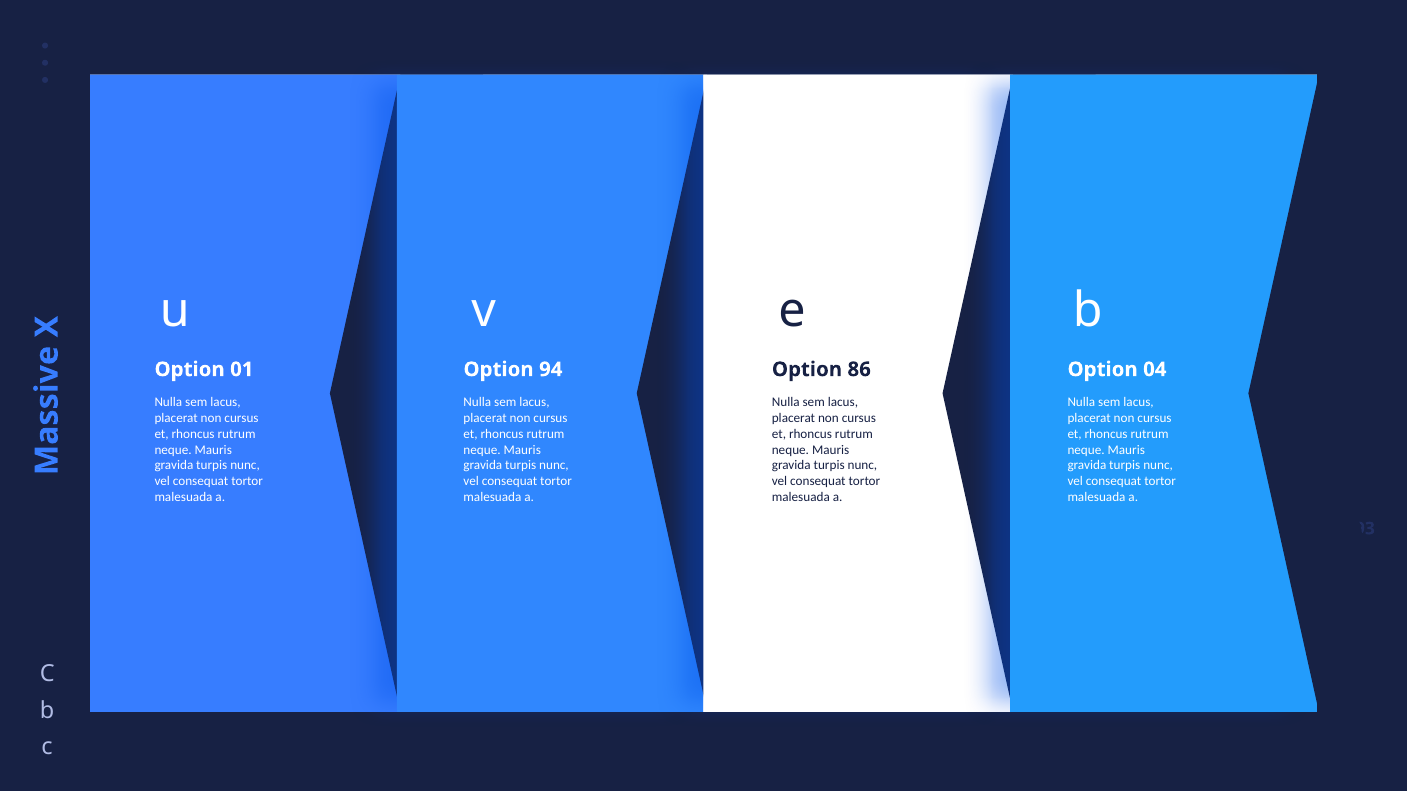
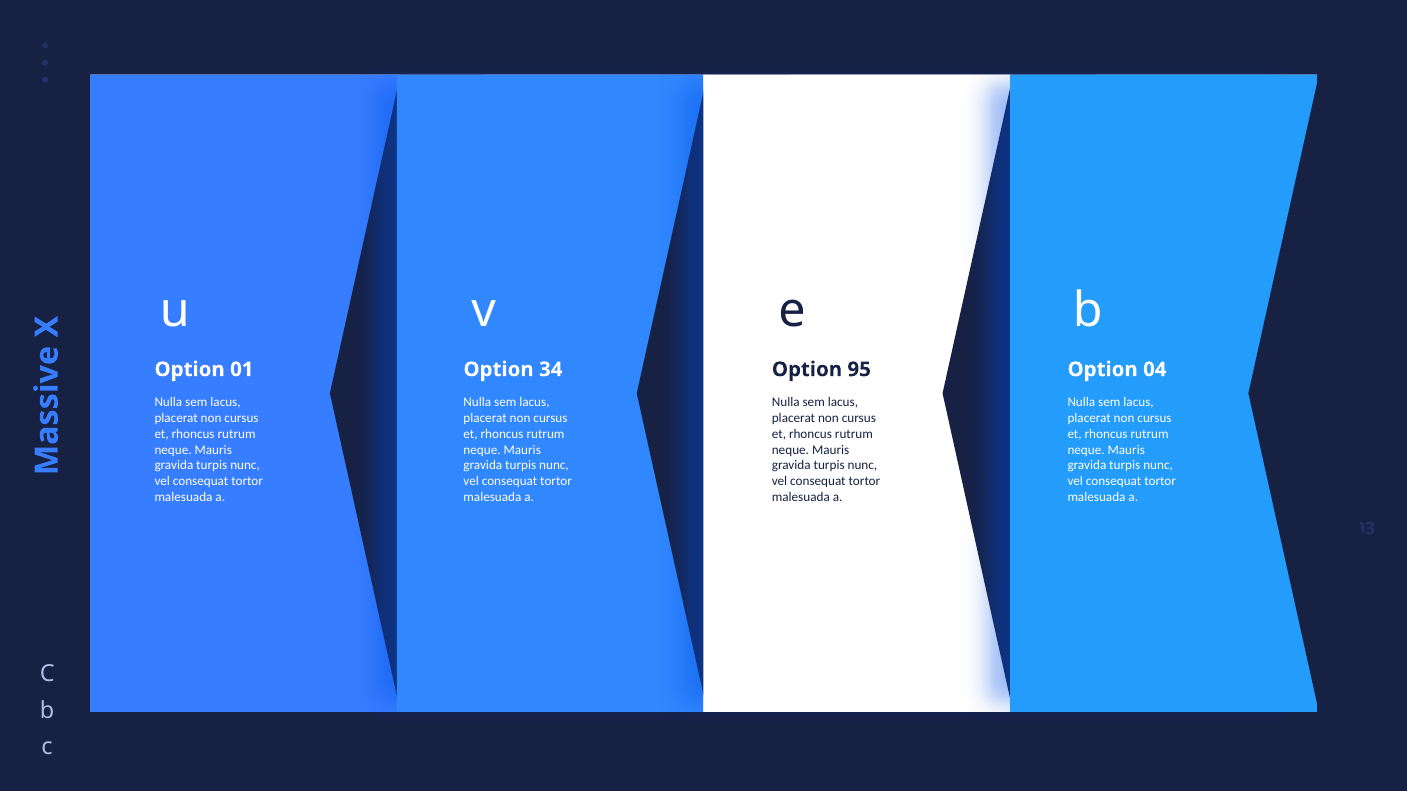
94: 94 -> 34 (551, 370)
86: 86 -> 95 (859, 370)
